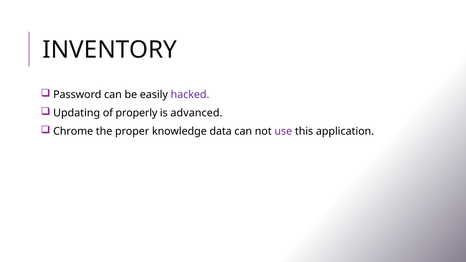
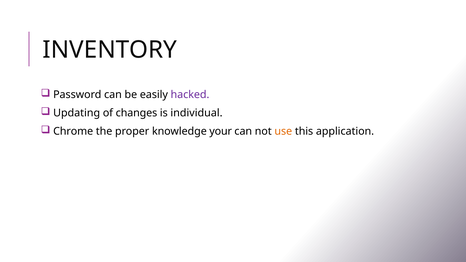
properly: properly -> changes (136, 113)
advanced: advanced -> individual (197, 113)
data: data -> your (221, 131)
use colour: purple -> orange (283, 131)
